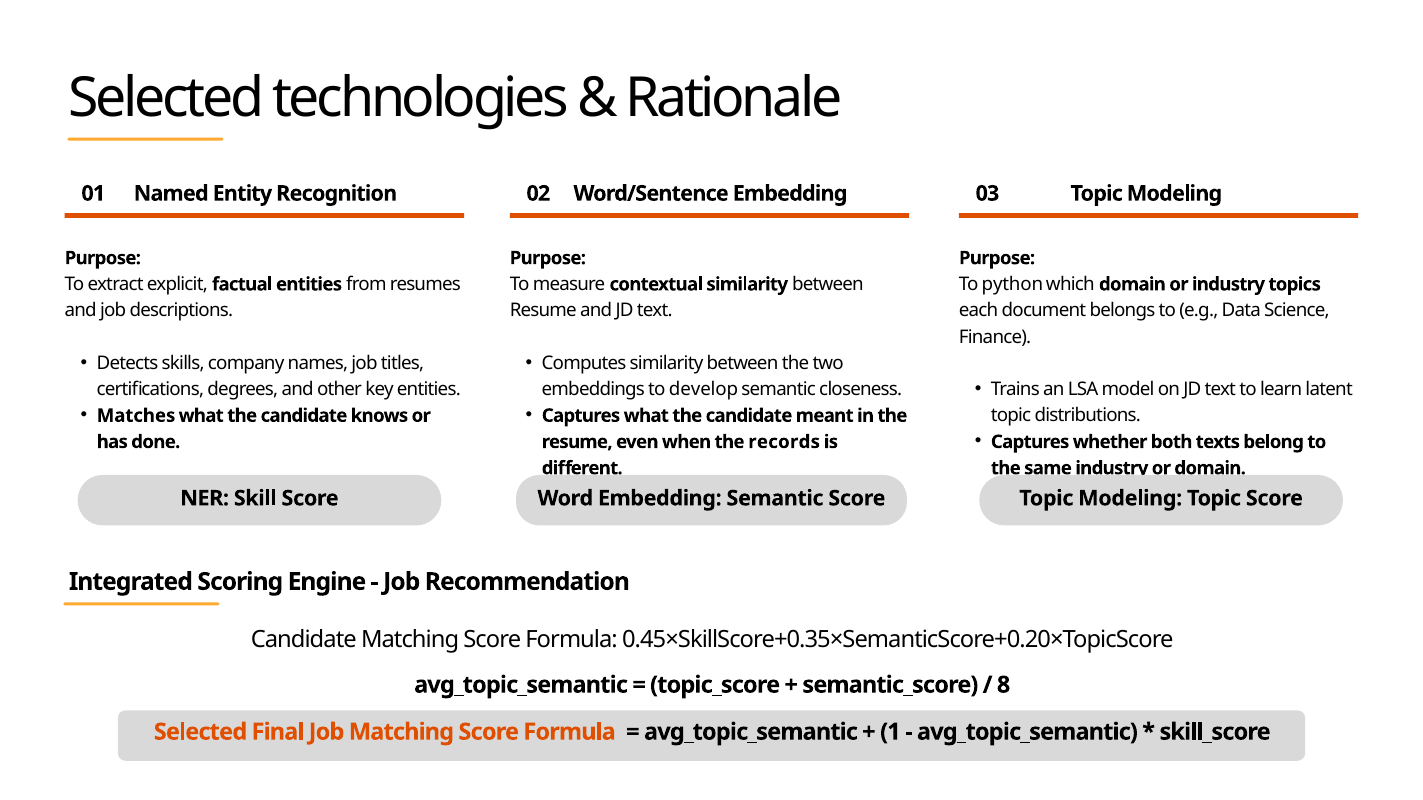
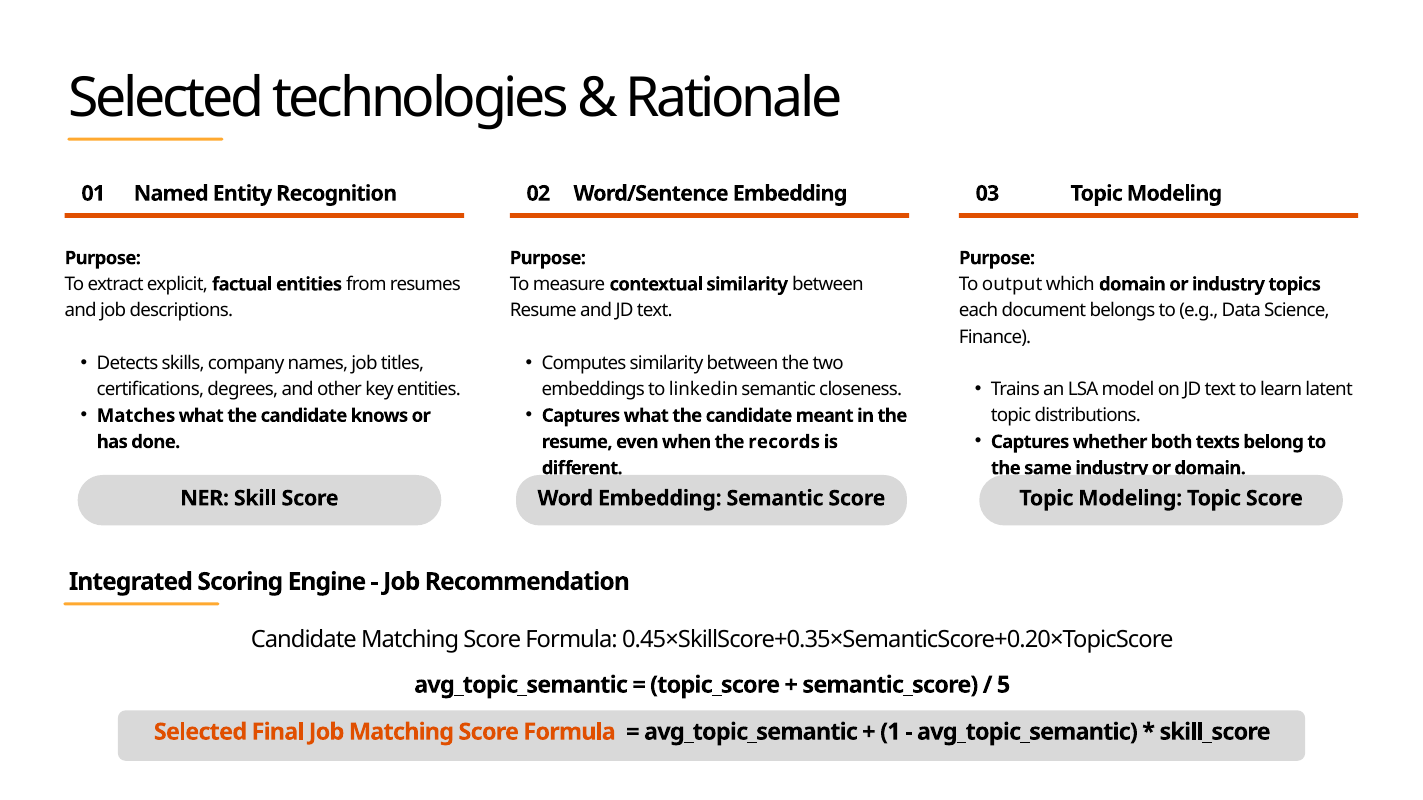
python: python -> output (1012, 284)
develop: develop -> linkedin (704, 390)
8: 8 -> 5 (1004, 685)
